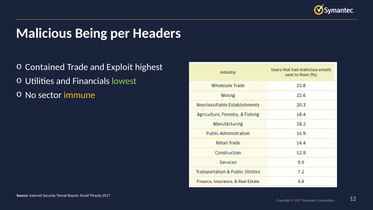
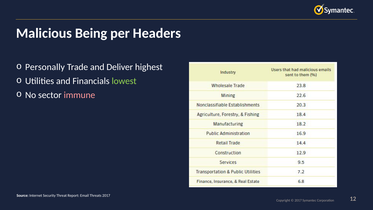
Contained: Contained -> Personally (45, 67)
Exploit: Exploit -> Deliver (120, 67)
immune colour: yellow -> pink (79, 95)
